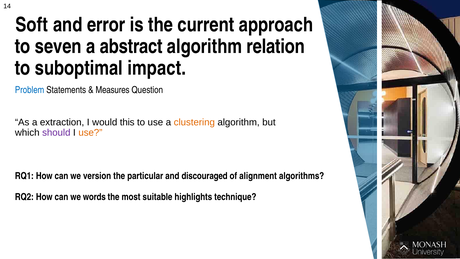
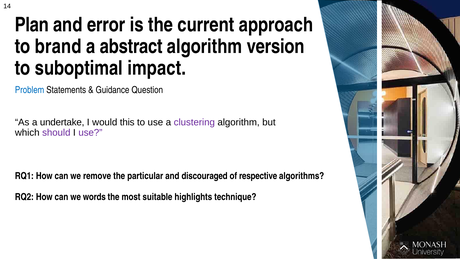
Soft: Soft -> Plan (32, 25)
seven: seven -> brand (58, 47)
relation: relation -> version (276, 47)
Measures: Measures -> Guidance (113, 90)
extraction: extraction -> undertake (62, 122)
clustering colour: orange -> purple (194, 122)
use colour: orange -> purple (90, 133)
version: version -> remove (97, 176)
alignment: alignment -> respective (258, 176)
